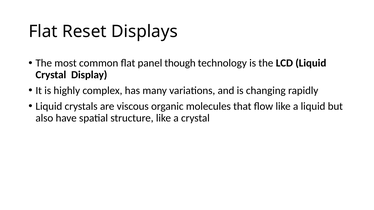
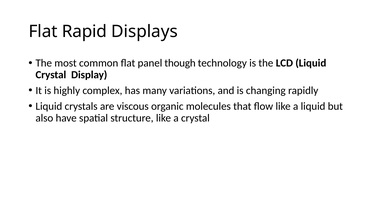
Reset: Reset -> Rapid (84, 31)
